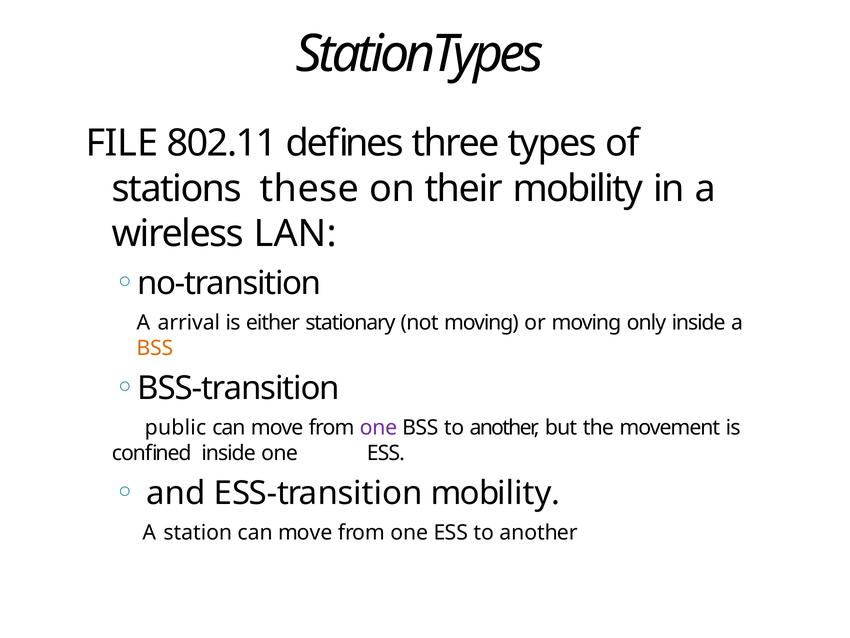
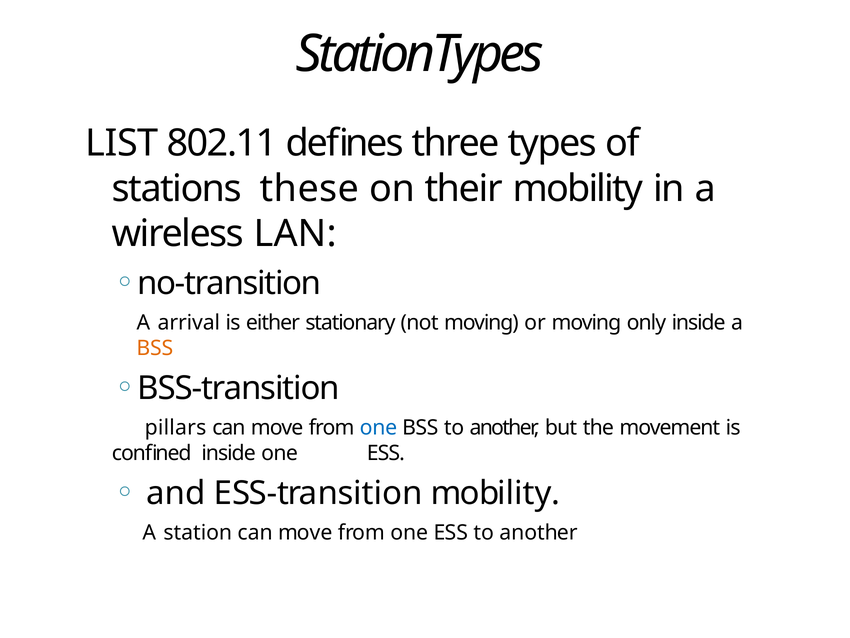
FILE: FILE -> LIST (122, 143)
public: public -> pillars (175, 428)
one colour: purple -> blue (378, 428)
